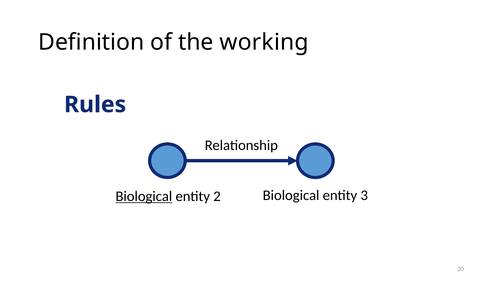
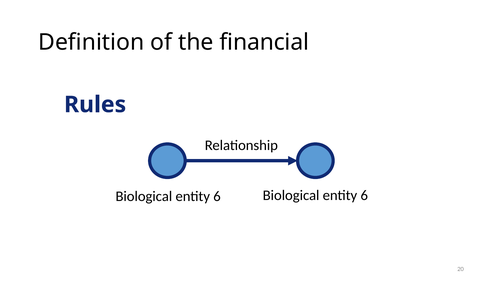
working: working -> financial (264, 42)
Biological underline: present -> none (144, 197)
2: 2 -> 6 (217, 197)
3: 3 -> 6 (364, 195)
